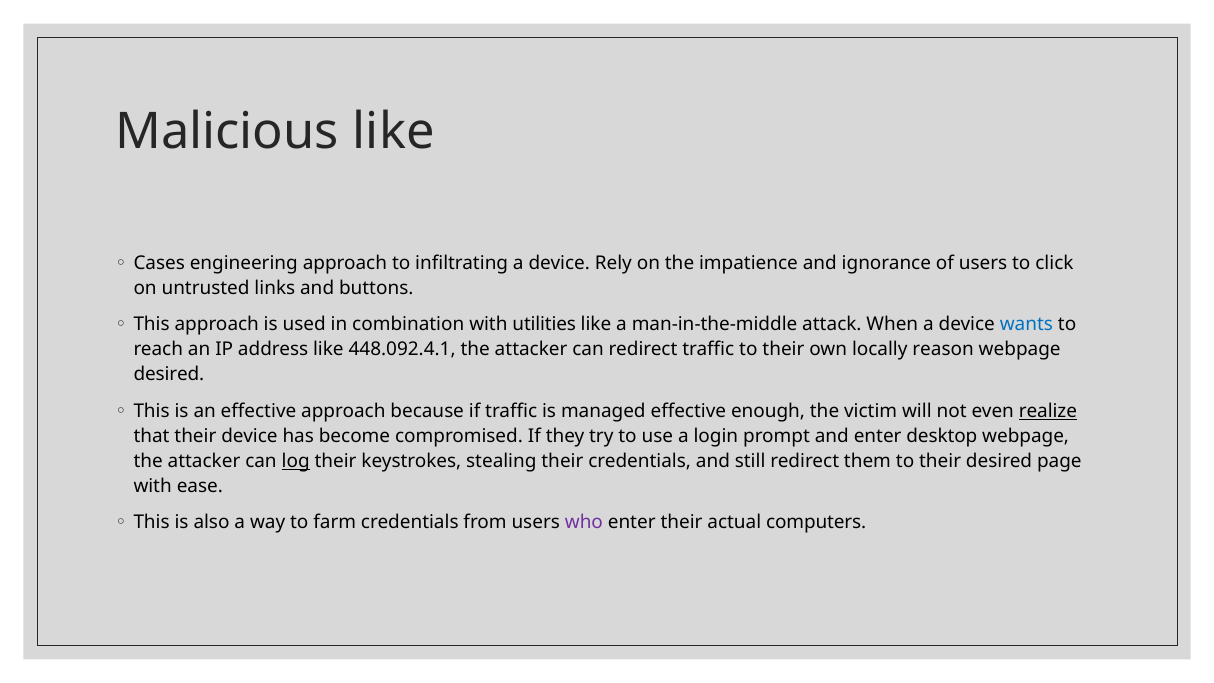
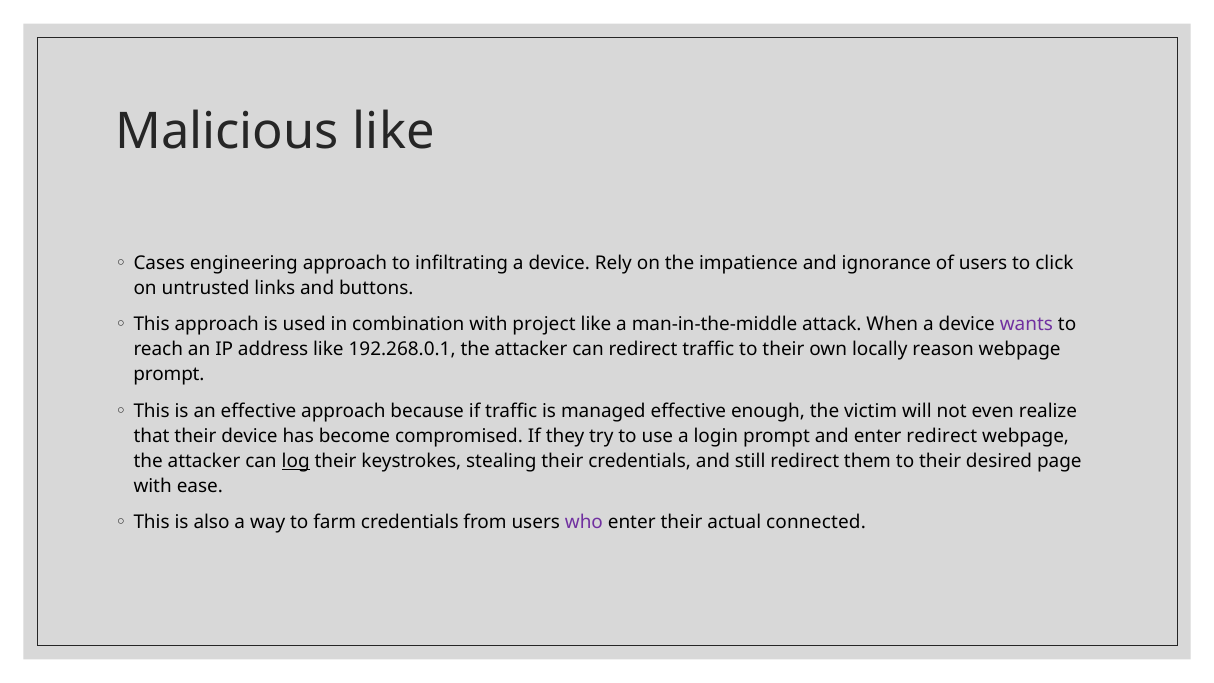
utilities: utilities -> project (544, 325)
wants colour: blue -> purple (1026, 325)
448.092.4.1: 448.092.4.1 -> 192.268.0.1 (402, 350)
desired: desired -> prompt (169, 375)
realize underline: present -> none (1048, 411)
enter desktop: desktop -> redirect (942, 436)
computers: computers -> connected (816, 522)
